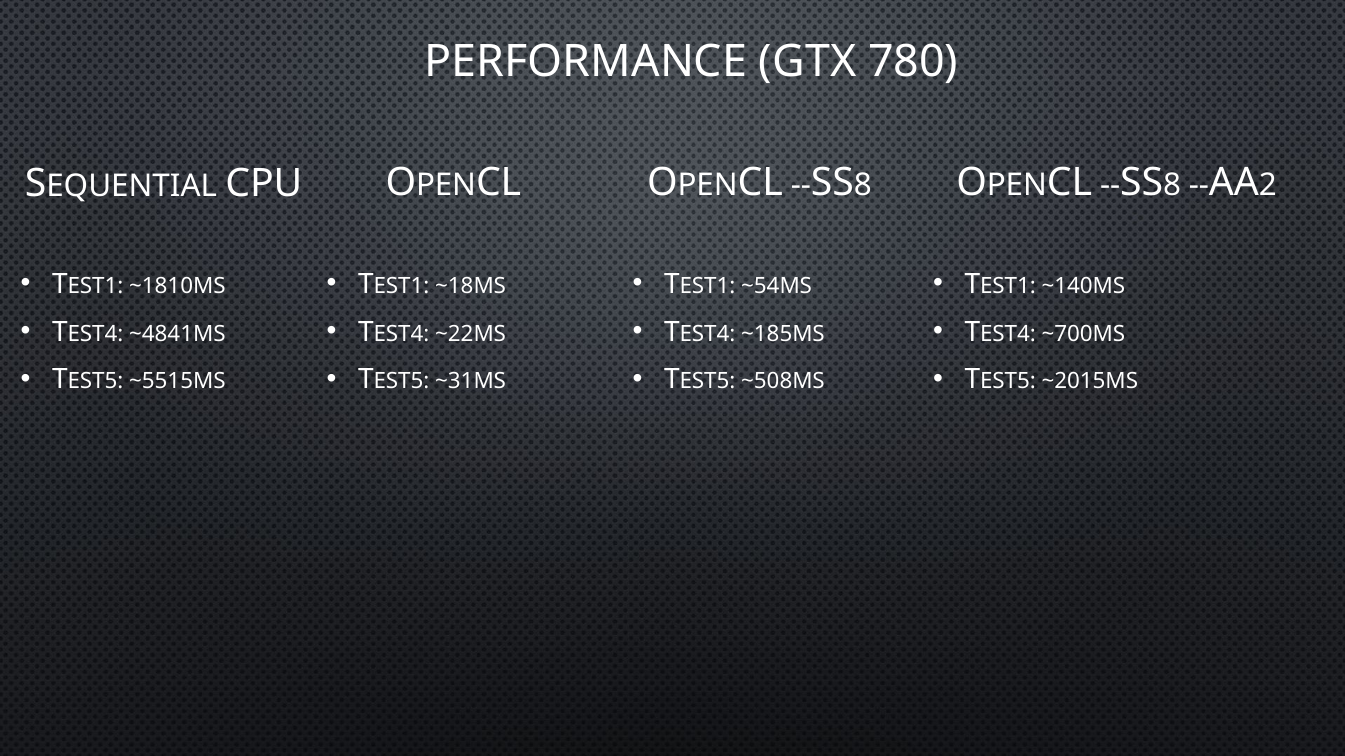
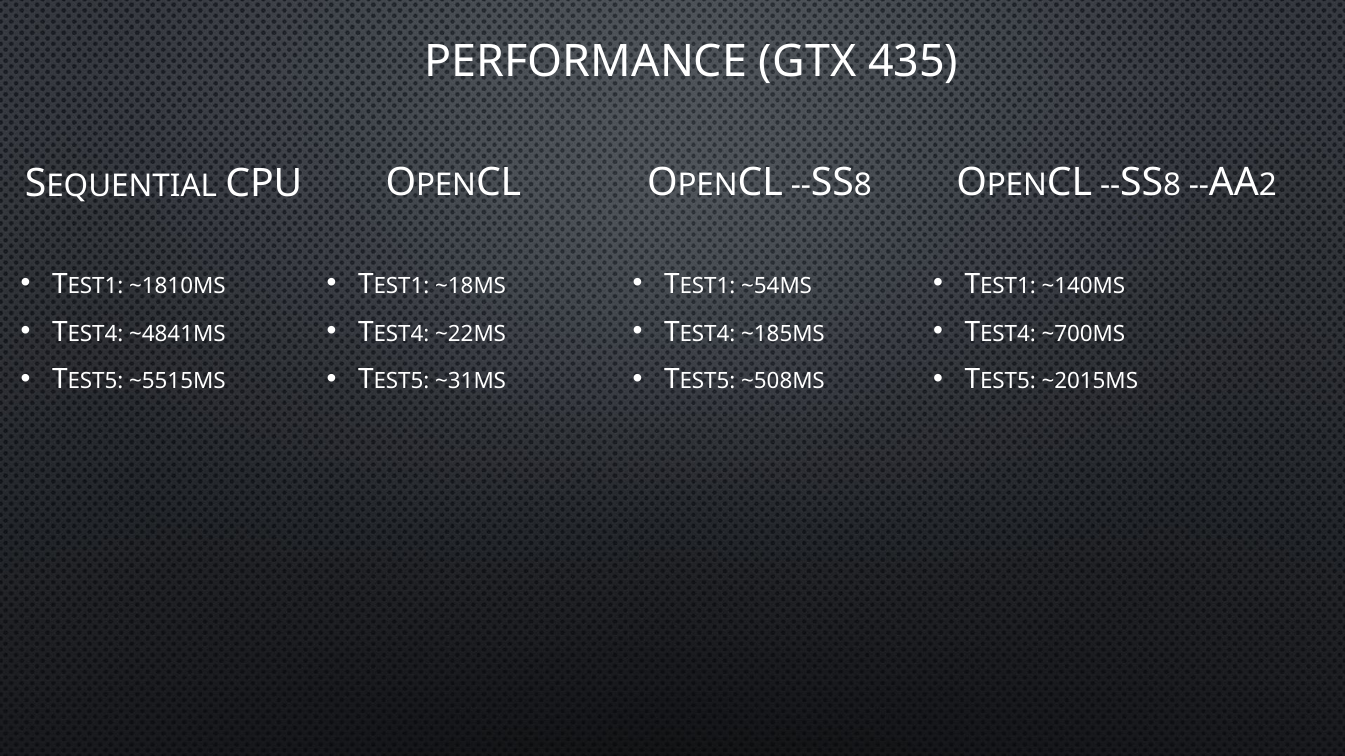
780: 780 -> 435 (913, 62)
